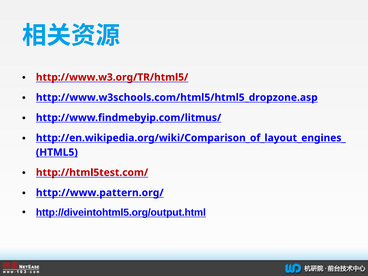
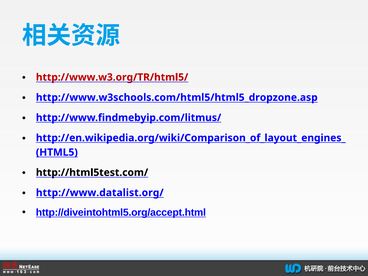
http://html5test.com/ colour: red -> black (92, 173)
http://www.pattern.org/: http://www.pattern.org/ -> http://www.datalist.org/ (100, 193)
http://diveintohtml5.org/output.html: http://diveintohtml5.org/output.html -> http://diveintohtml5.org/accept.html (121, 212)
